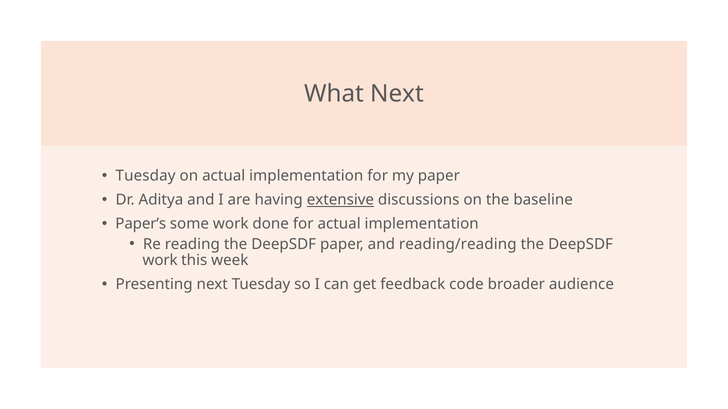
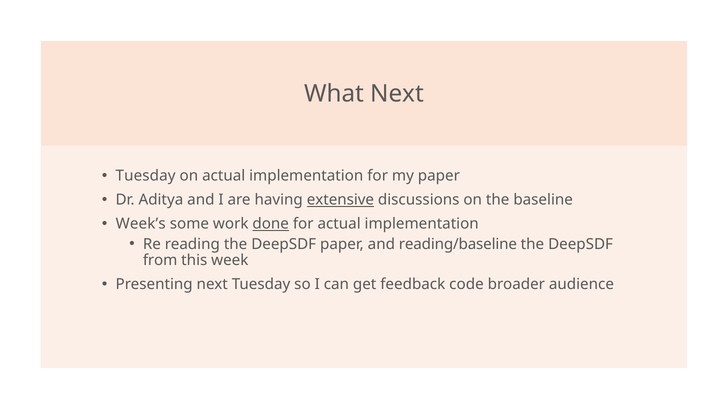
Paper’s: Paper’s -> Week’s (141, 224)
done underline: none -> present (271, 224)
reading/reading: reading/reading -> reading/baseline (458, 244)
work: work -> from (160, 261)
